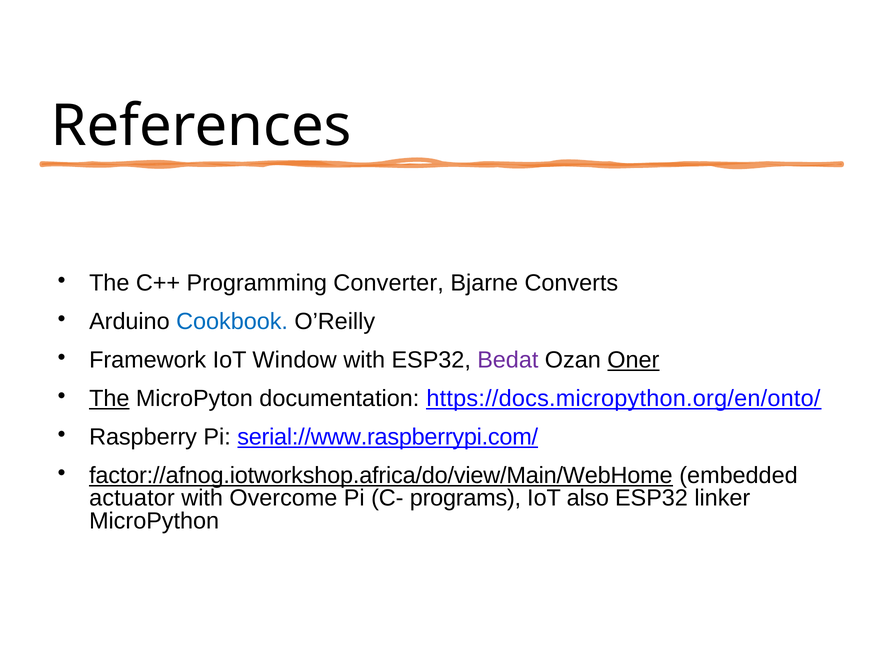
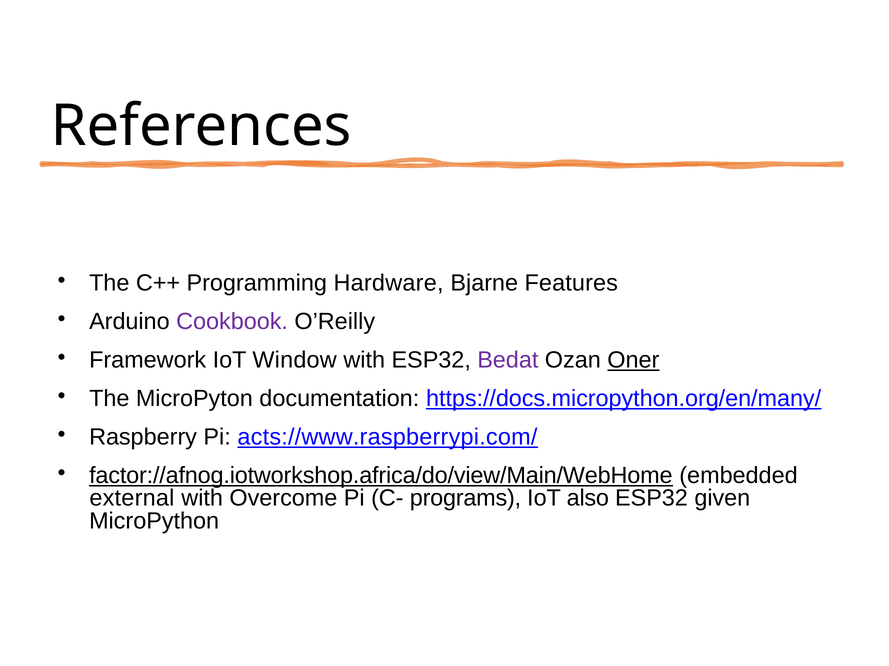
Converter: Converter -> Hardware (389, 283)
Converts: Converts -> Features (571, 283)
Cookbook colour: blue -> purple (232, 322)
The underline: present -> none (109, 399)
https://docs.micropython.org/en/onto/: https://docs.micropython.org/en/onto/ -> https://docs.micropython.org/en/many/ (624, 399)
serial://www.raspberrypi.com/: serial://www.raspberrypi.com/ -> acts://www.raspberrypi.com/ (387, 437)
actuator: actuator -> external (132, 499)
linker: linker -> given (722, 499)
